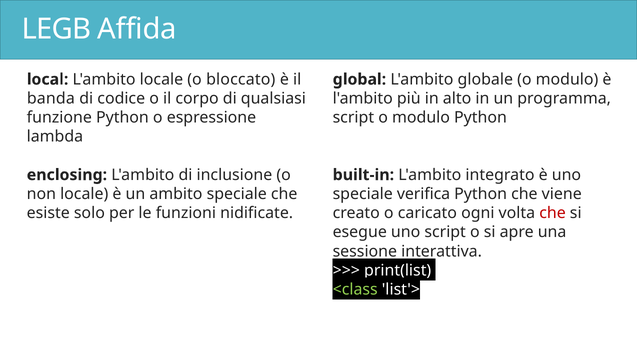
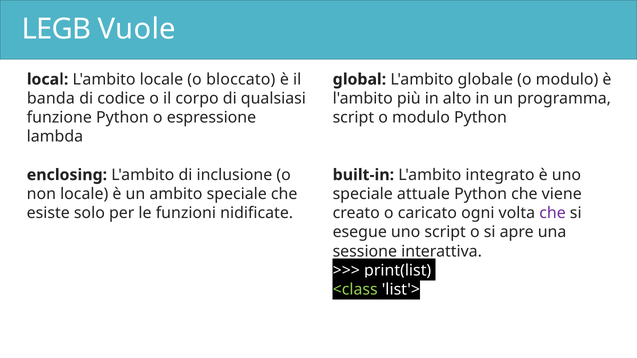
Affida: Affida -> Vuole (137, 29)
verifica: verifica -> attuale (423, 194)
che colour: red -> purple (553, 213)
